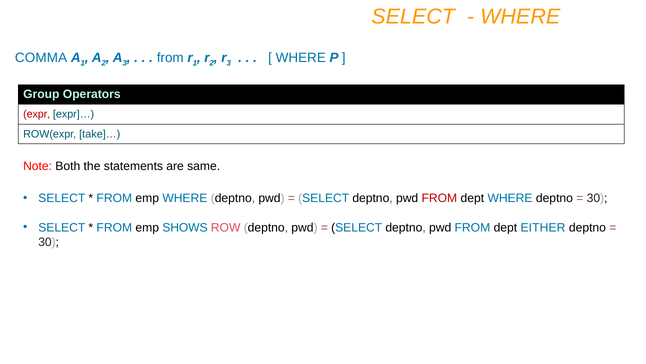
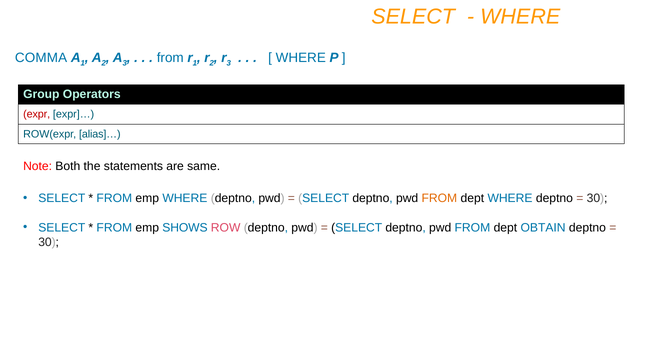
take]…: take]… -> alias]… (100, 134)
FROM colour: red -> orange (439, 198)
EITHER: EITHER -> OBTAIN (543, 227)
